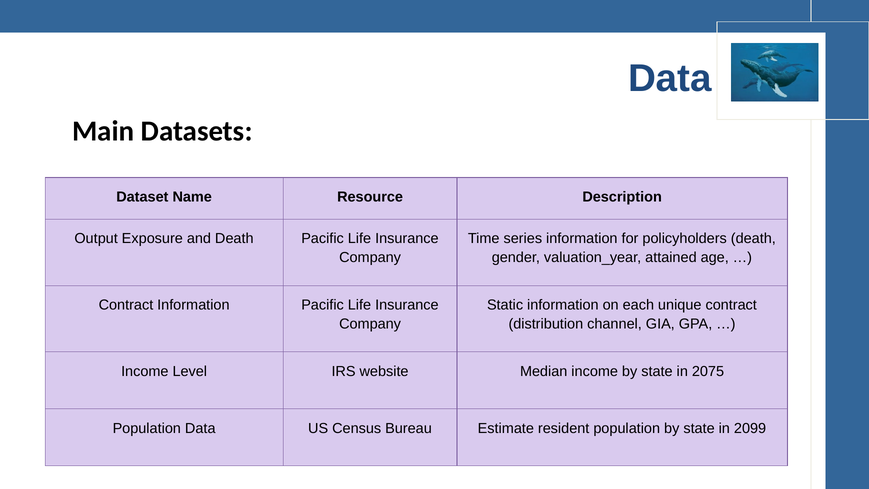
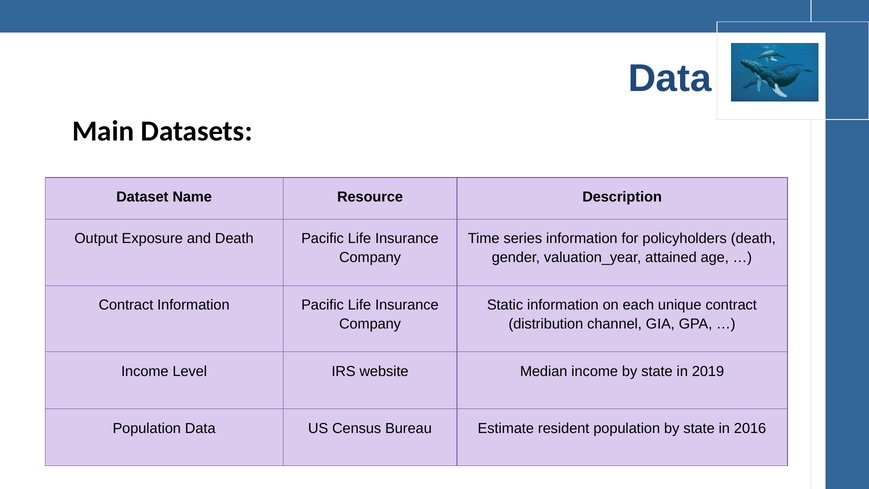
2075: 2075 -> 2019 (708, 371)
2099: 2099 -> 2016 (750, 428)
